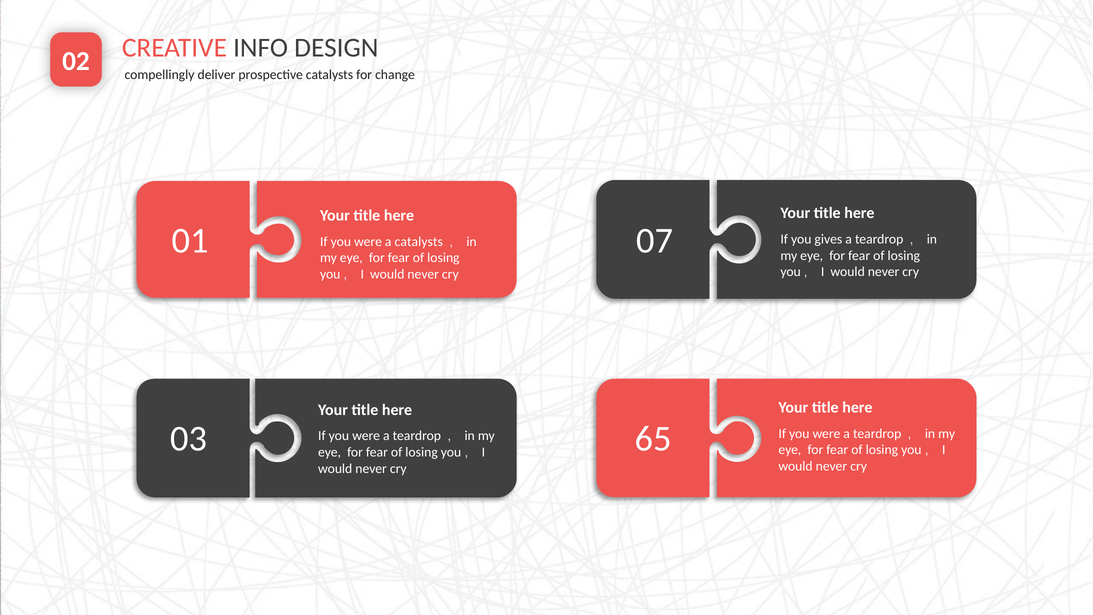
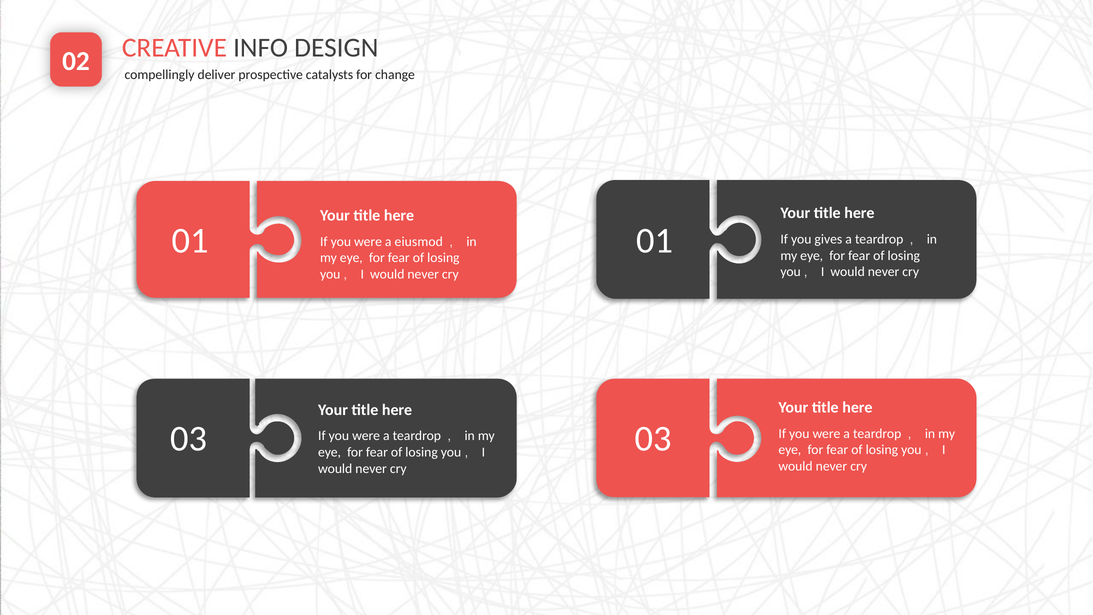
01 07: 07 -> 01 (655, 241)
a catalysts: catalysts -> eiusmod (419, 241)
03 65: 65 -> 03 (653, 438)
